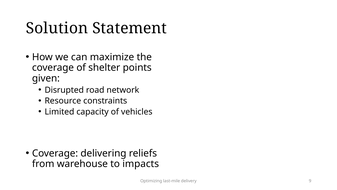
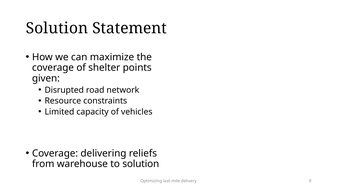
to impacts: impacts -> solution (141, 164)
